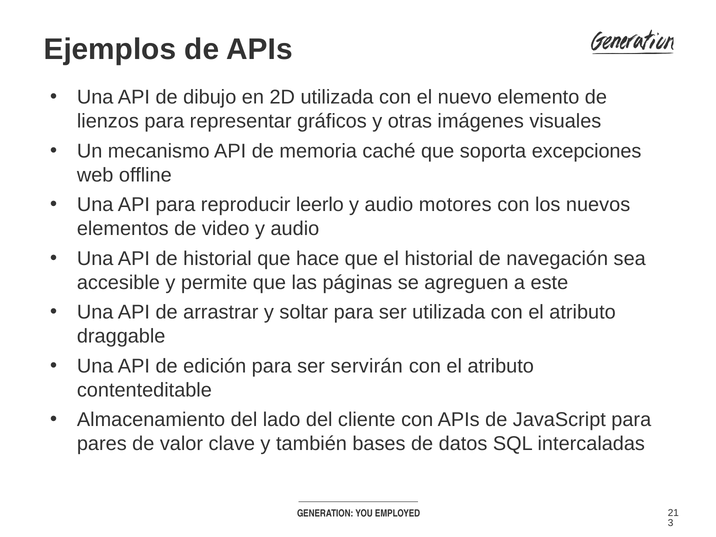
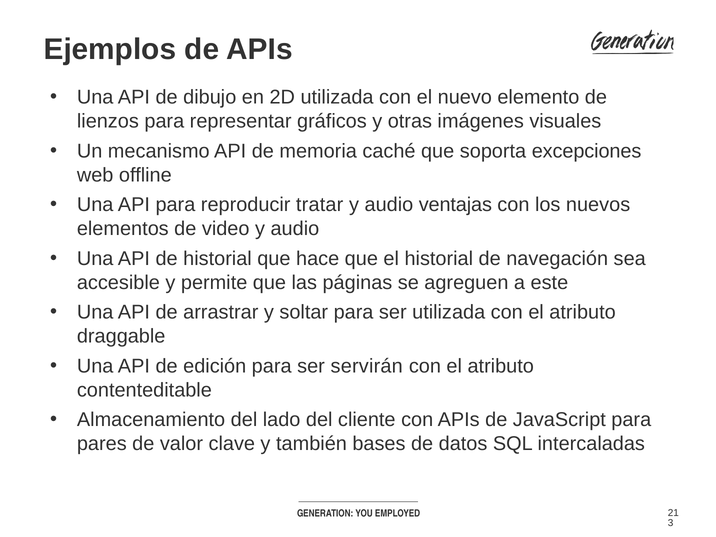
leerlo: leerlo -> tratar (320, 205)
motores: motores -> ventajas (455, 205)
